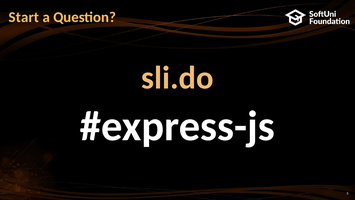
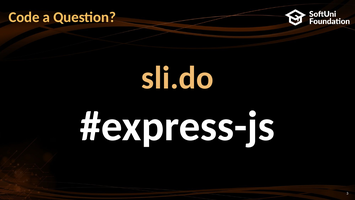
Start: Start -> Code (24, 17)
